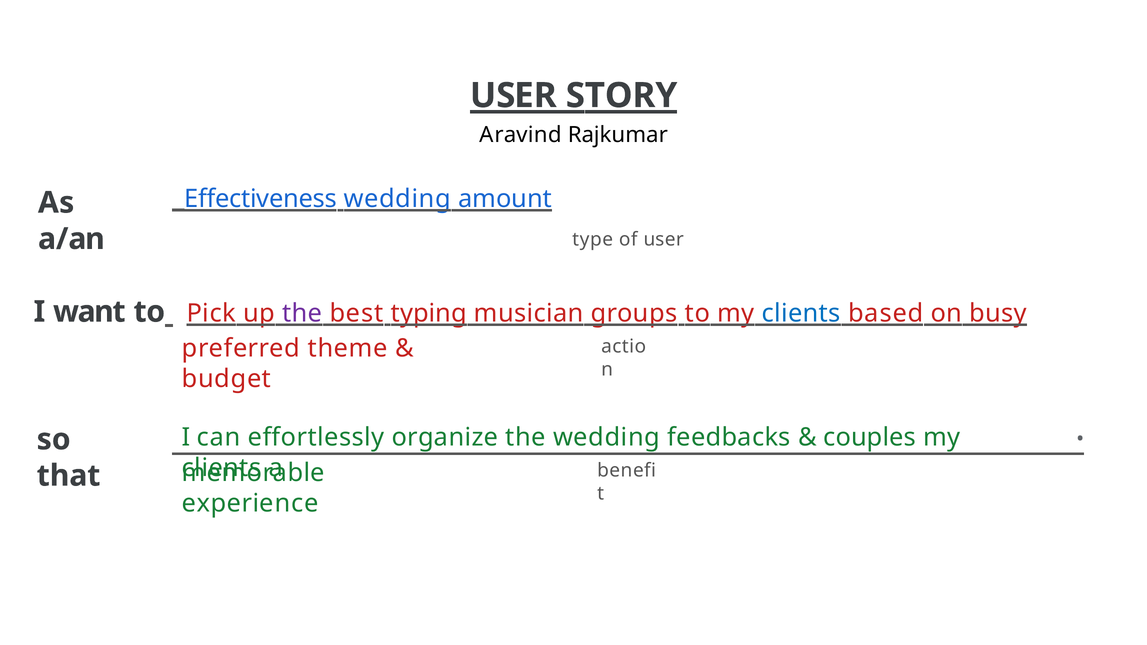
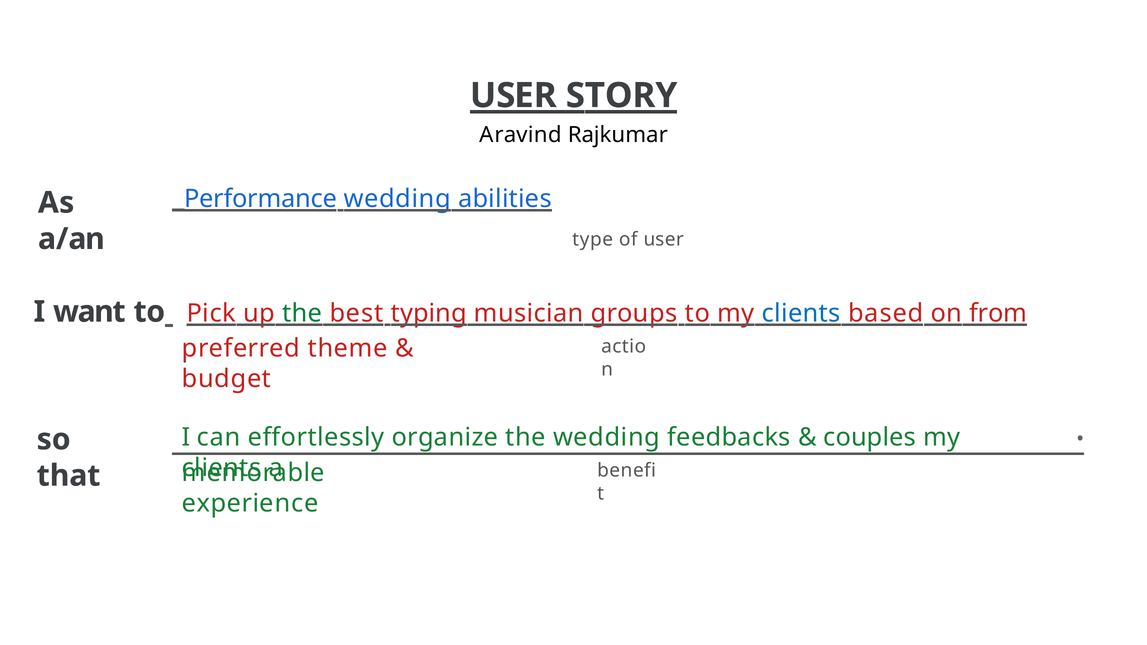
Effectiveness: Effectiveness -> Performance (261, 199)
amount: amount -> abilities (505, 199)
the colour: purple -> green (302, 313)
busy: busy -> from (998, 313)
